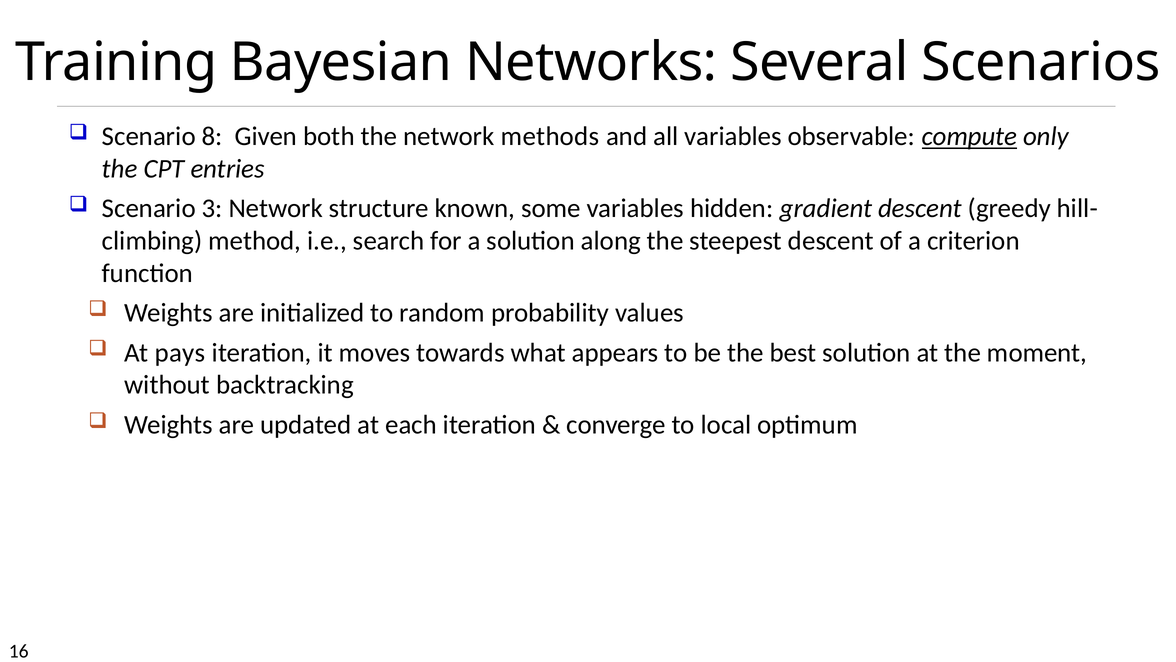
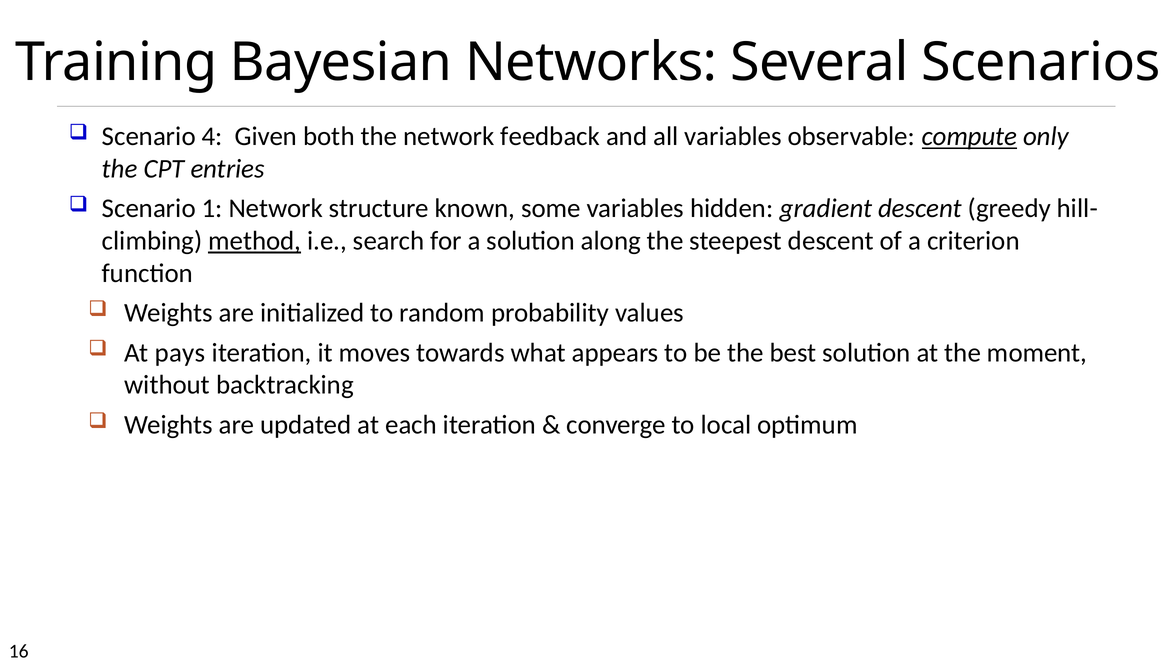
8: 8 -> 4 (212, 136)
methods: methods -> feedback (550, 136)
3: 3 -> 1 (212, 208)
method underline: none -> present (255, 241)
